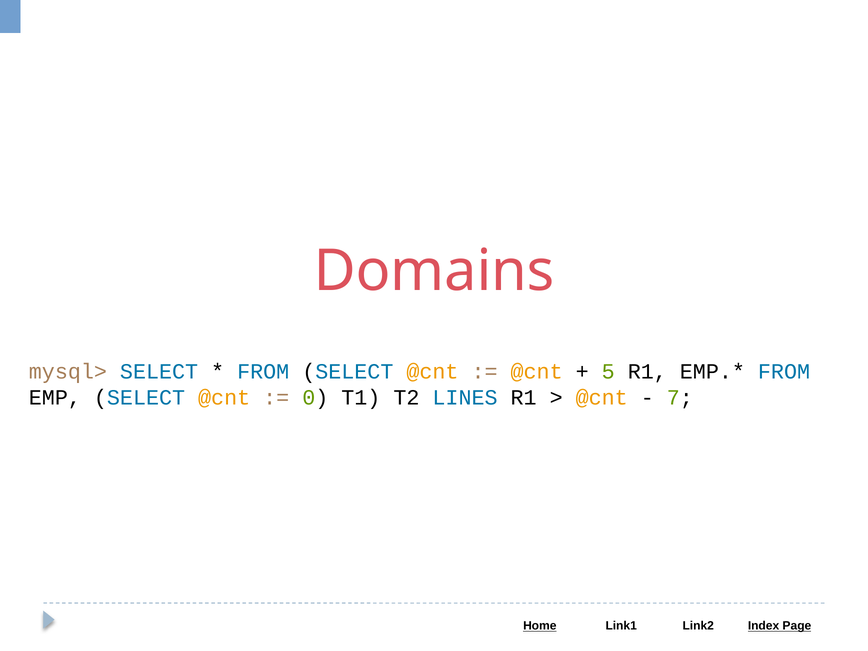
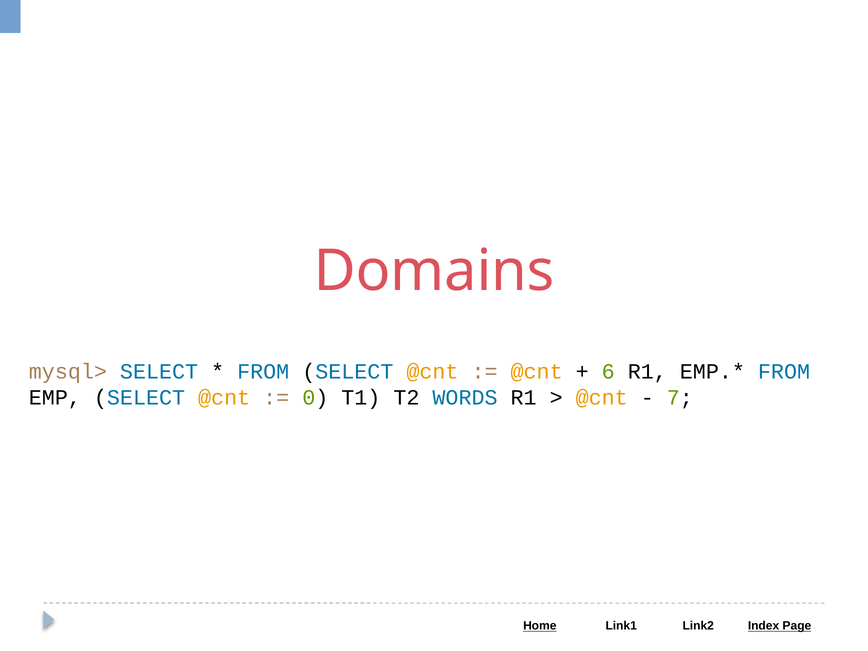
5: 5 -> 6 (608, 371)
LINES: LINES -> WORDS (465, 397)
